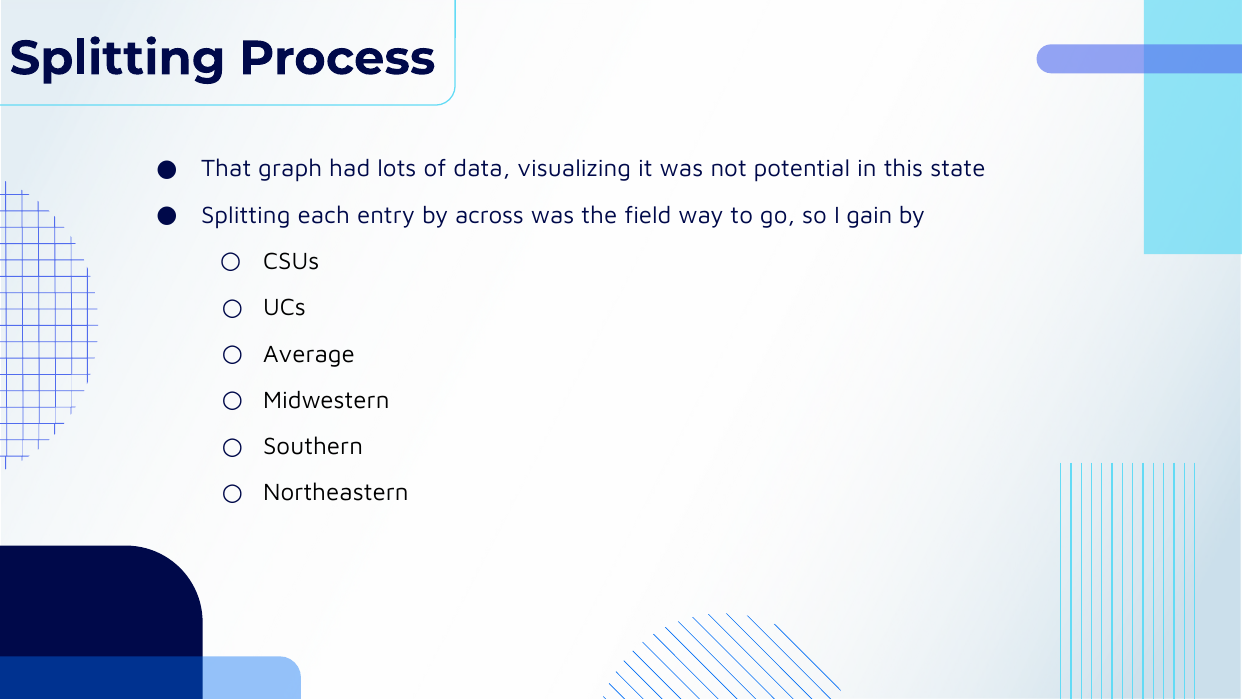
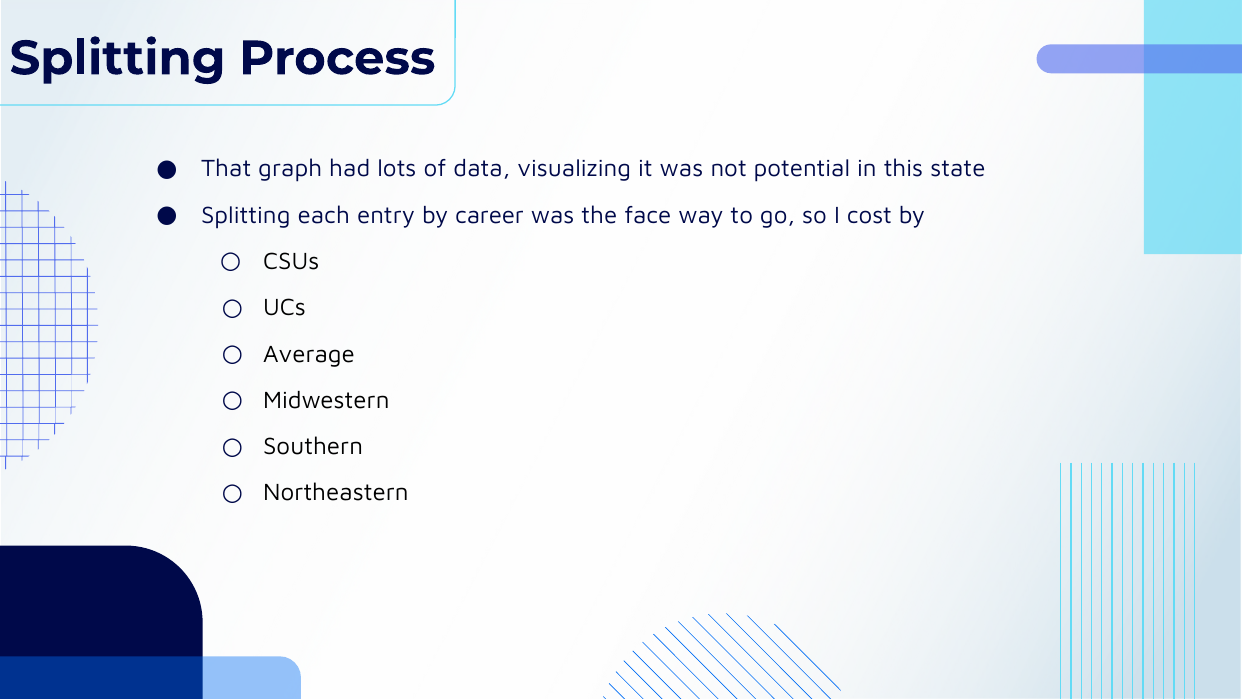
across: across -> career (490, 215)
field: field -> face (648, 215)
gain: gain -> cost (869, 215)
